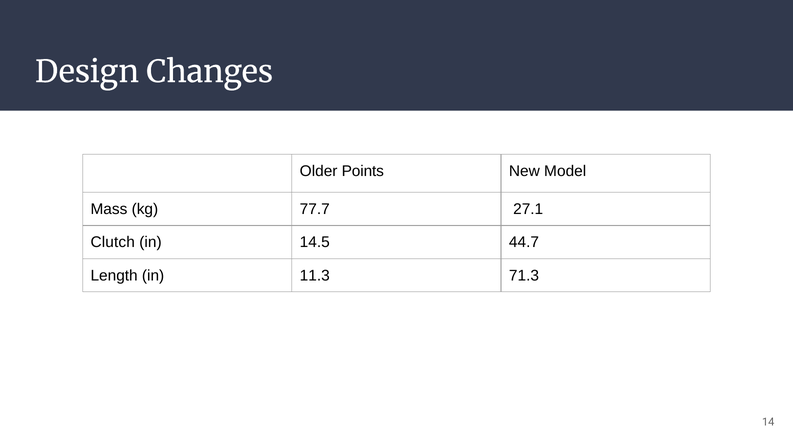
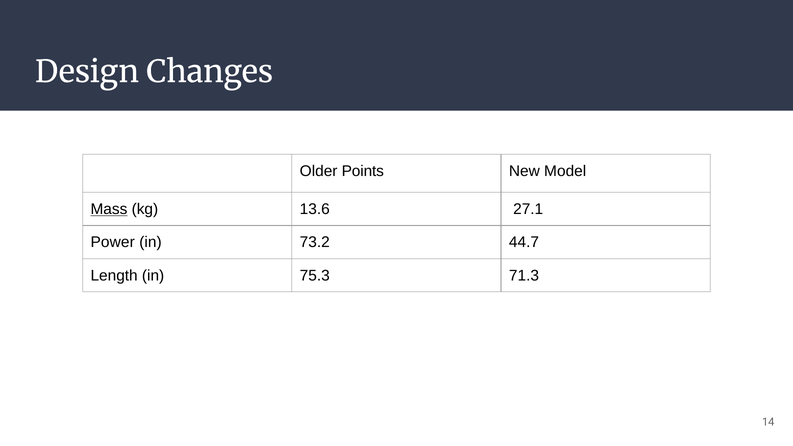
Mass underline: none -> present (109, 209)
77.7: 77.7 -> 13.6 (315, 209)
Clutch: Clutch -> Power (113, 242)
14.5: 14.5 -> 73.2 (315, 242)
11.3: 11.3 -> 75.3 (315, 275)
